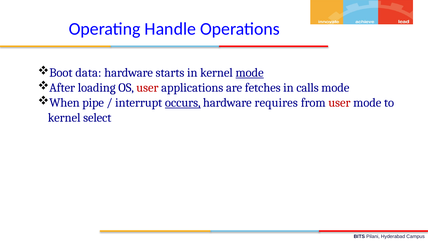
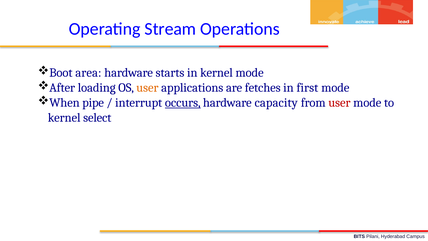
Handle: Handle -> Stream (170, 29)
data: data -> area (88, 73)
mode underline: present -> none (250, 73)
user colour: red -> orange (147, 88)
calls: calls -> first (307, 88)
requires: requires -> capacity (276, 103)
